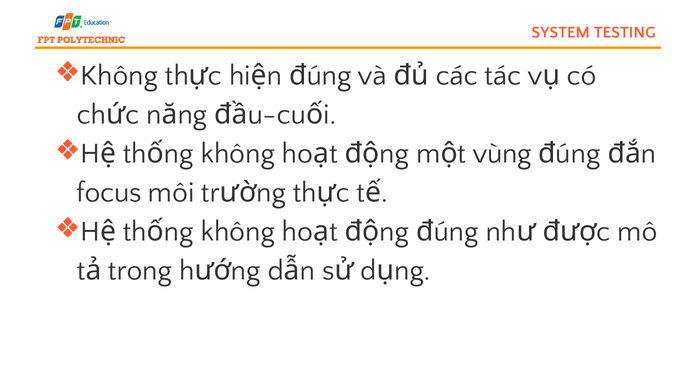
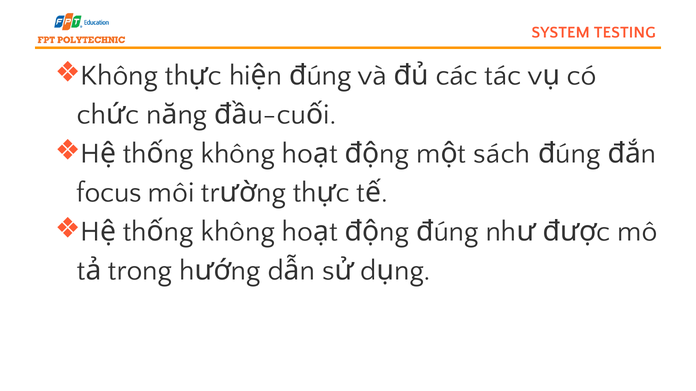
vùng: vùng -> sách (502, 154)
